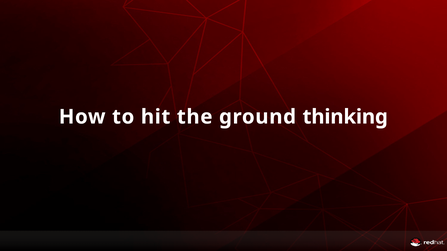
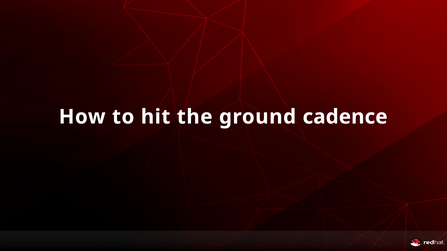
thinking: thinking -> cadence (345, 117)
